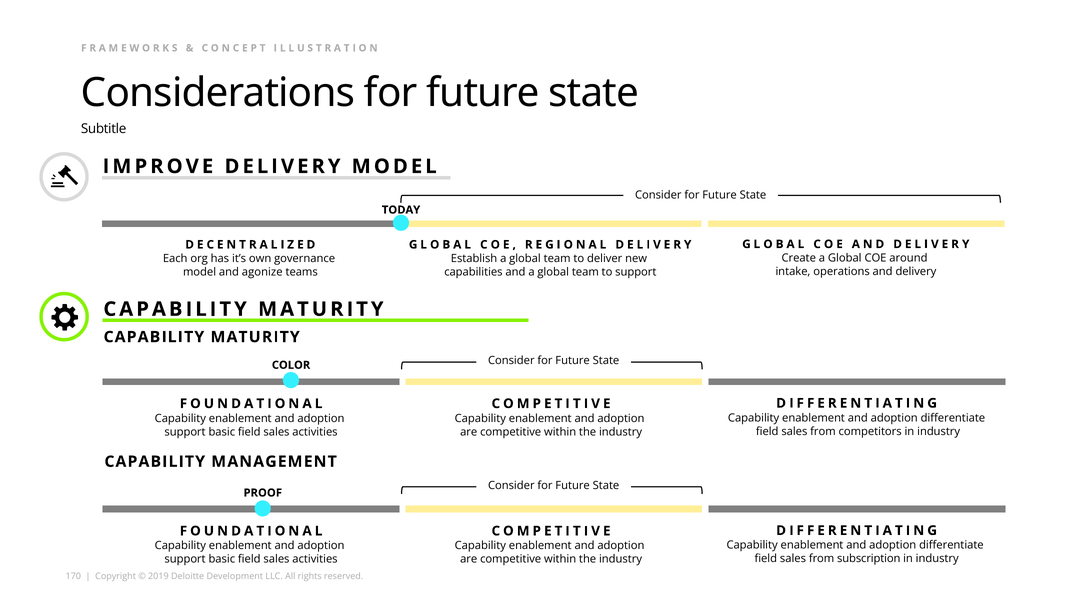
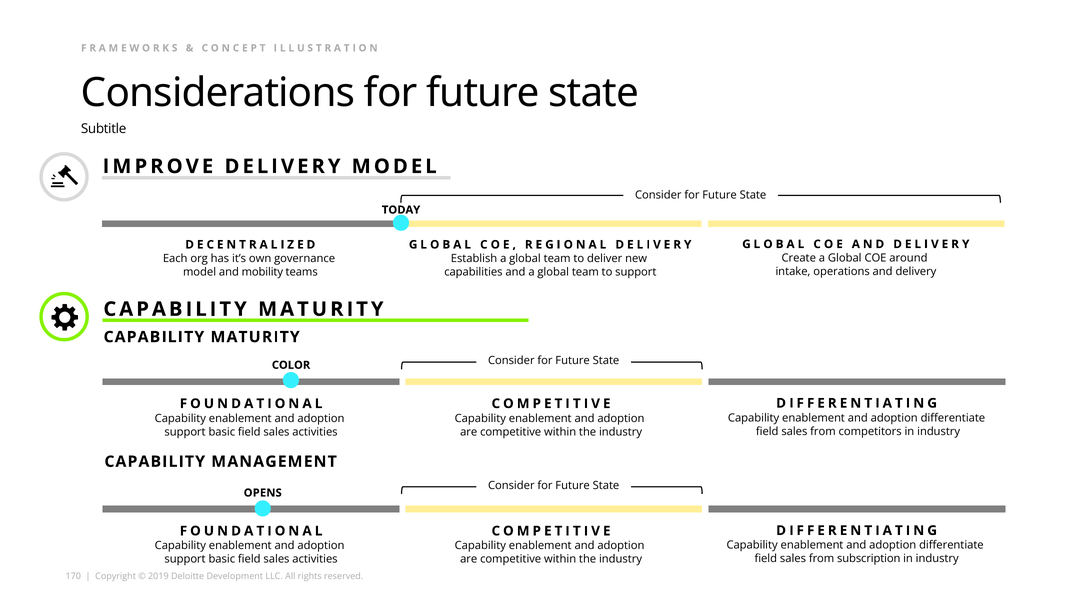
agonize: agonize -> mobility (262, 272)
PROOF: PROOF -> OPENS (263, 493)
